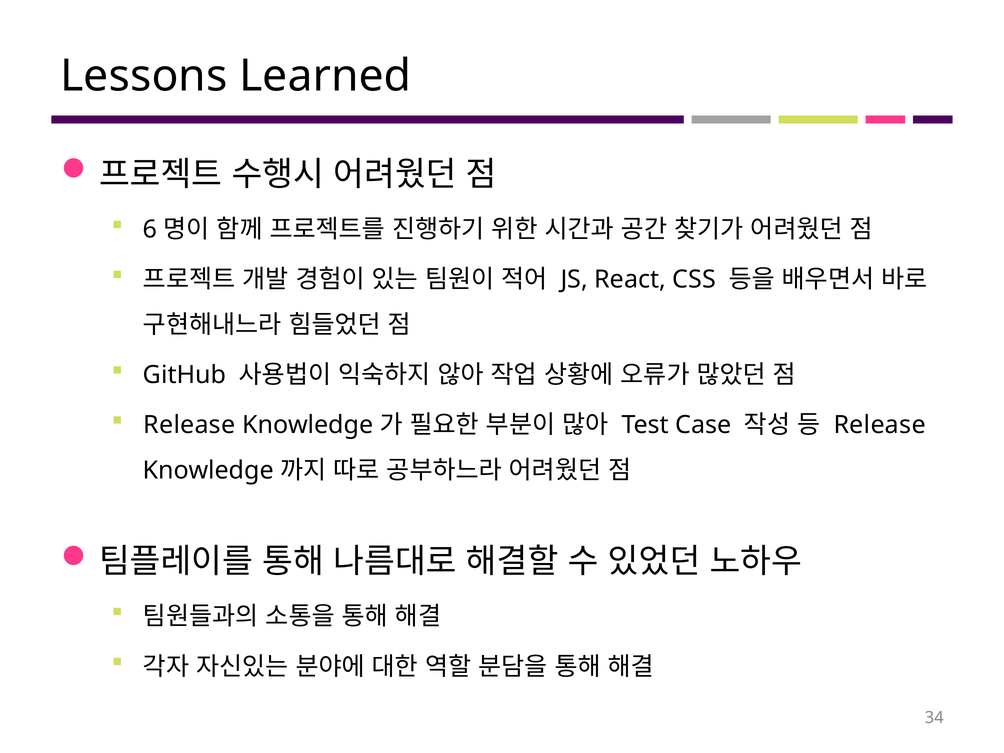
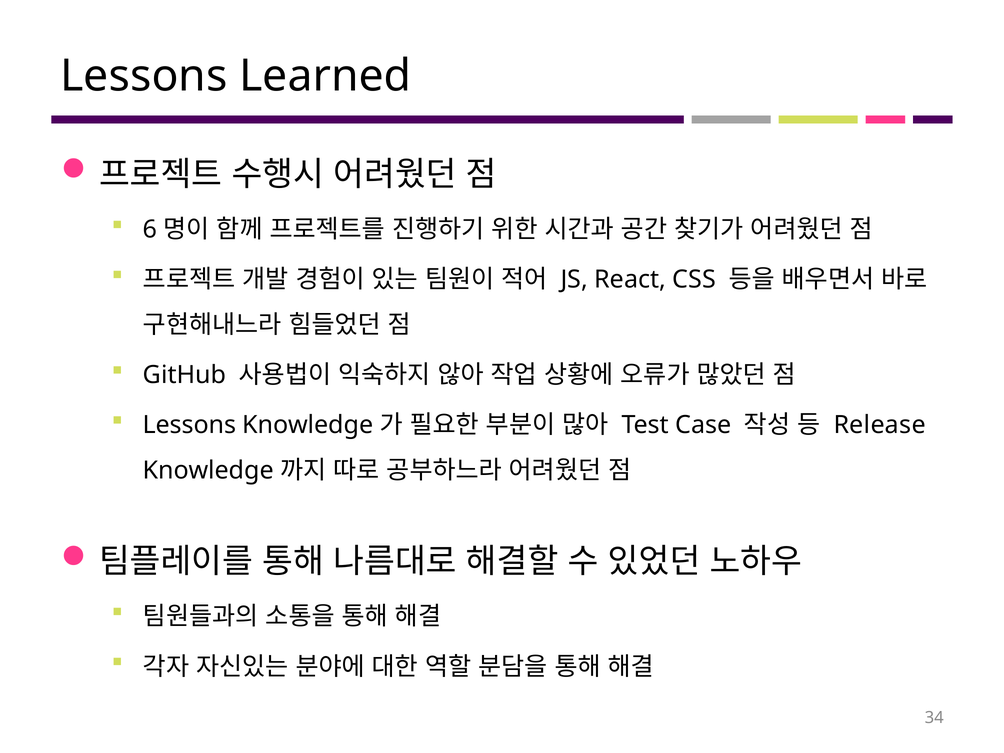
Release: Release -> Lessons (190, 425)
